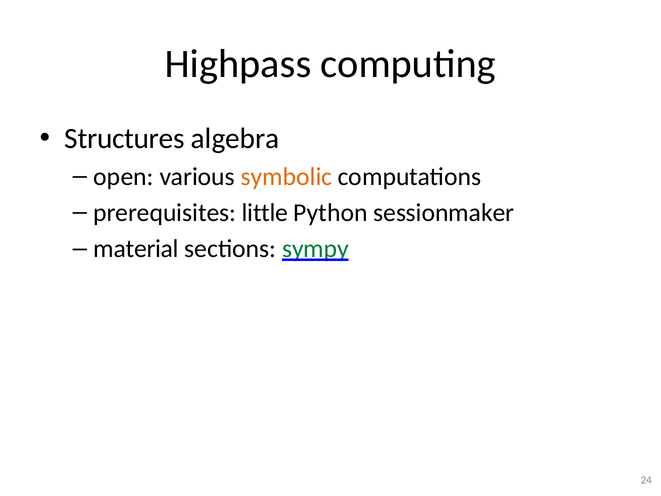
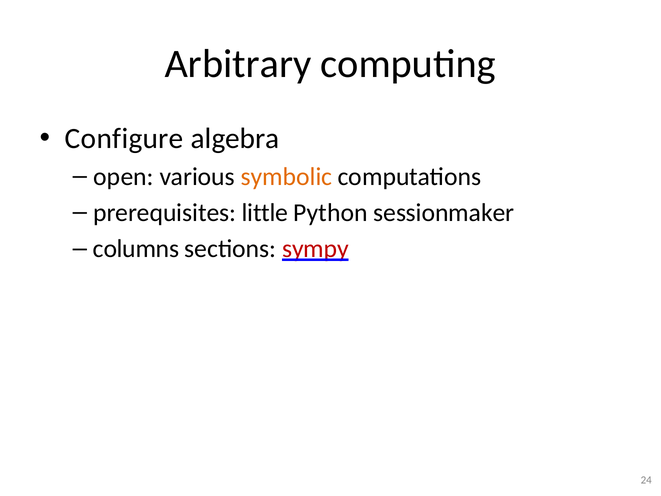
Highpass: Highpass -> Arbitrary (238, 64)
Structures: Structures -> Configure (124, 139)
material: material -> columns (136, 249)
sympy colour: green -> red (315, 249)
